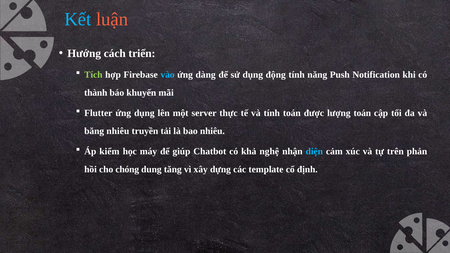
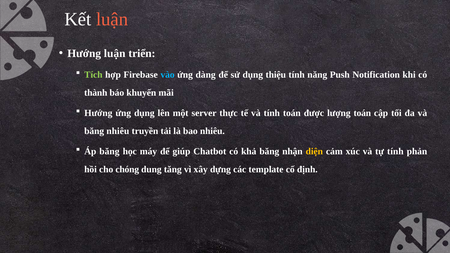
Kết colour: light blue -> white (78, 19)
Hướng cách: cách -> luận (115, 53)
động: động -> thiệu (276, 75)
Flutter: Flutter -> Hướng (98, 113)
Áp kiểm: kiểm -> băng (109, 151)
khả nghệ: nghệ -> băng (269, 151)
diện colour: light blue -> yellow (314, 151)
tự trên: trên -> tính (395, 151)
